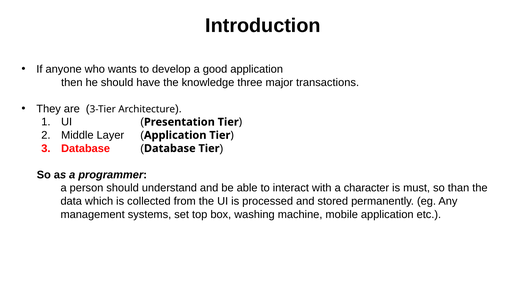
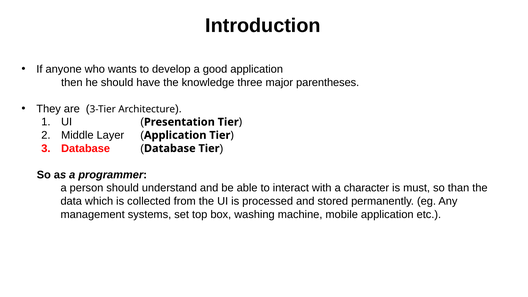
transactions: transactions -> parentheses (328, 82)
